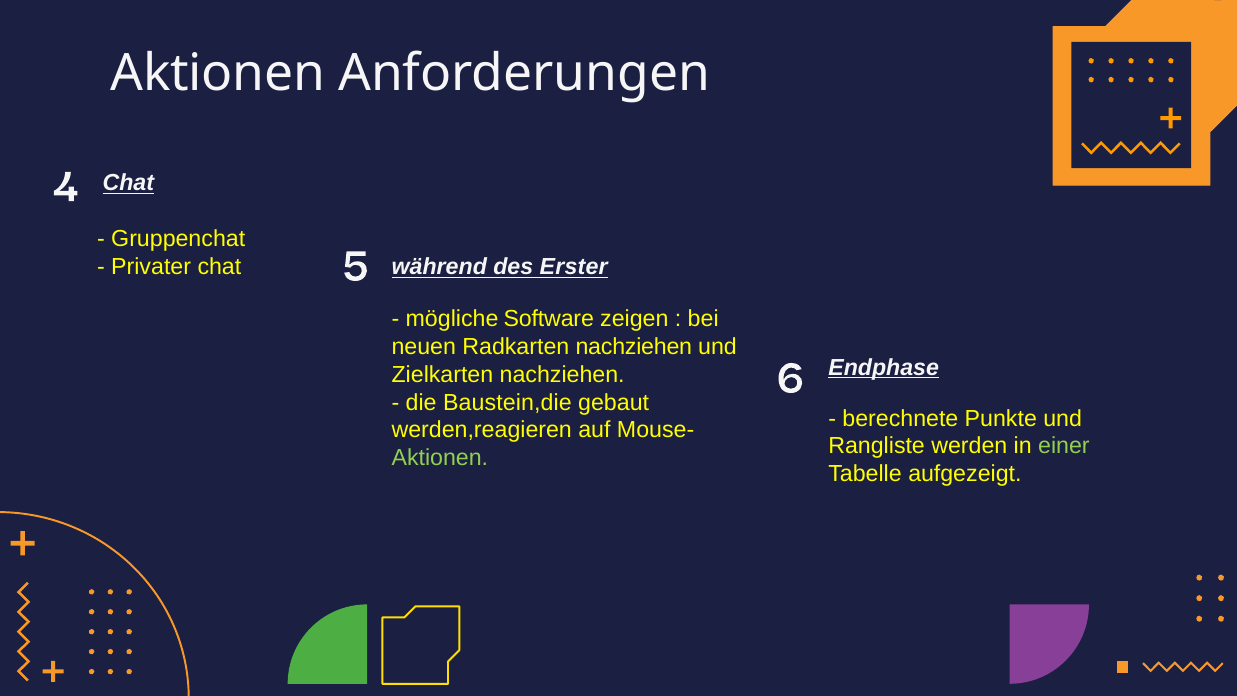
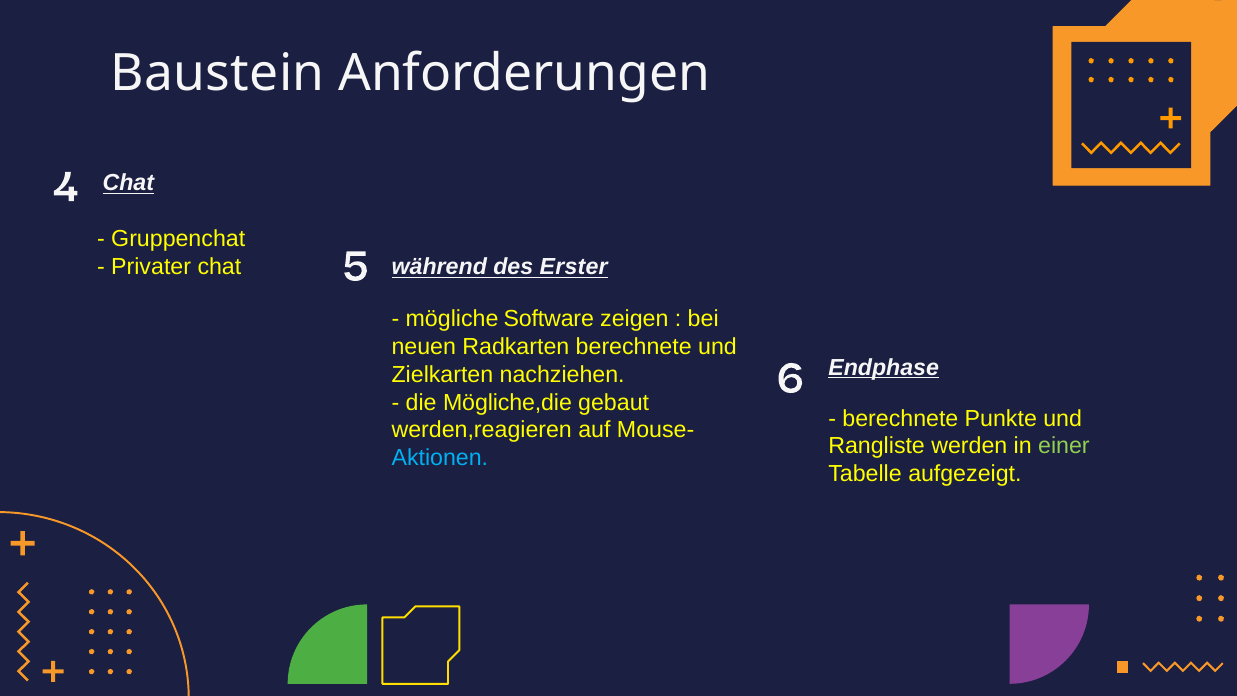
Aktionen: Aktionen -> Baustein (218, 74)
Radkarten nachziehen: nachziehen -> berechnete (634, 347)
Baustein,die: Baustein,die -> Mögliche,die (507, 402)
Aktionen colour: light green -> light blue (440, 458)
